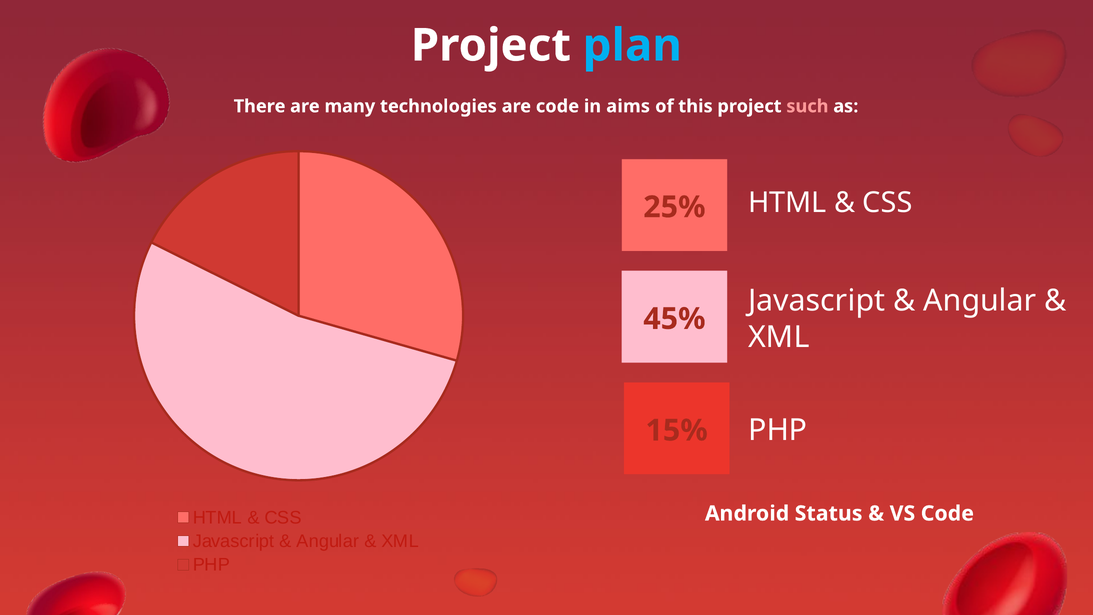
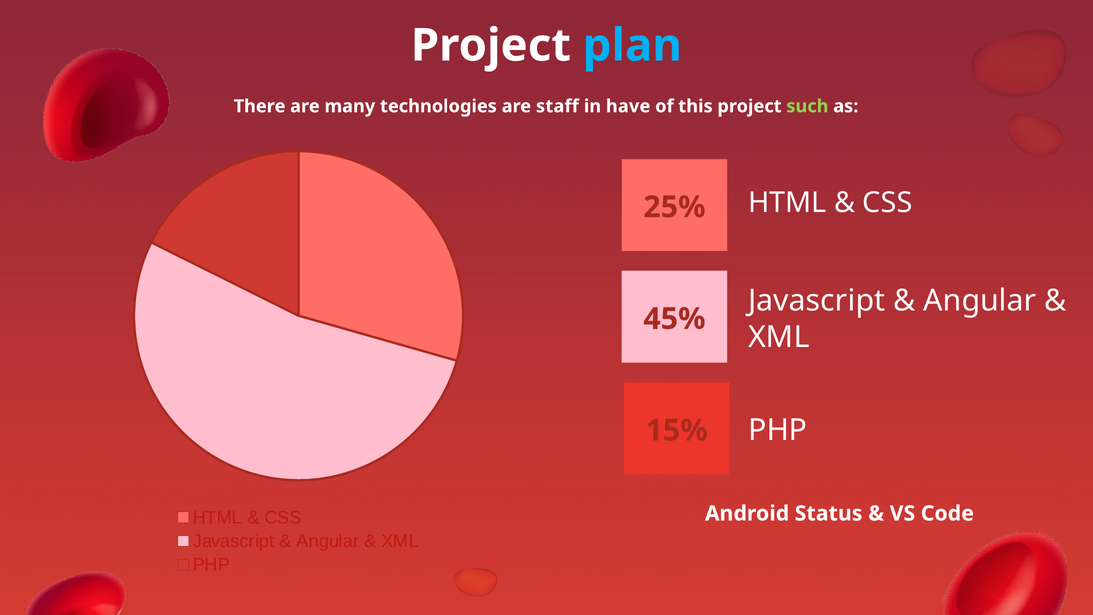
are code: code -> staff (557, 106)
aims: aims -> have (628, 106)
such colour: pink -> light green (807, 106)
